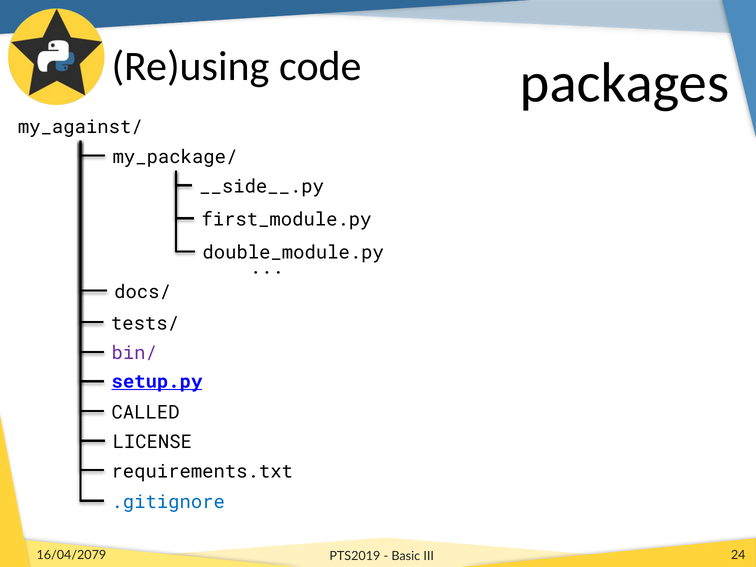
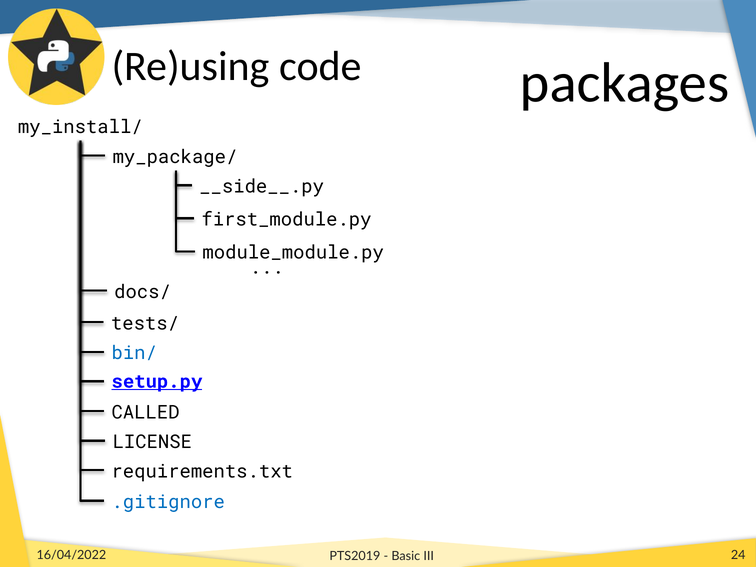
my_against/: my_against/ -> my_install/ (80, 127)
double_module.py: double_module.py -> module_module.py (293, 253)
bin/ colour: purple -> blue (134, 353)
16/04/2079: 16/04/2079 -> 16/04/2022 (71, 555)
